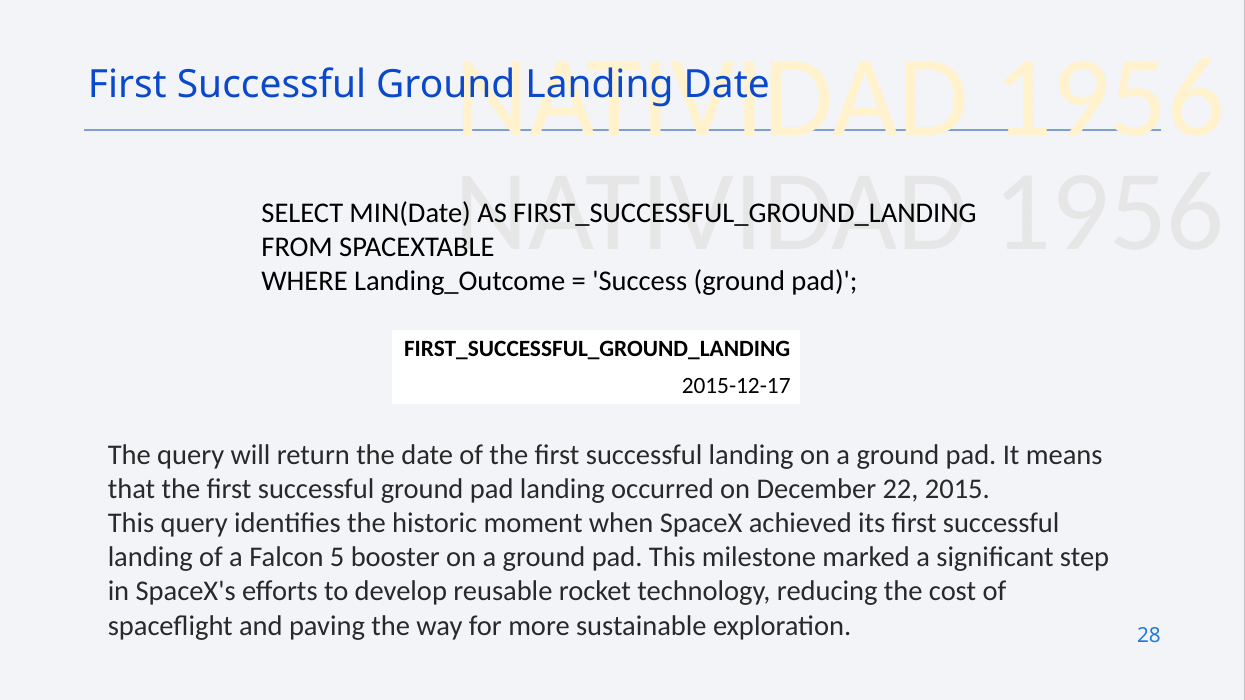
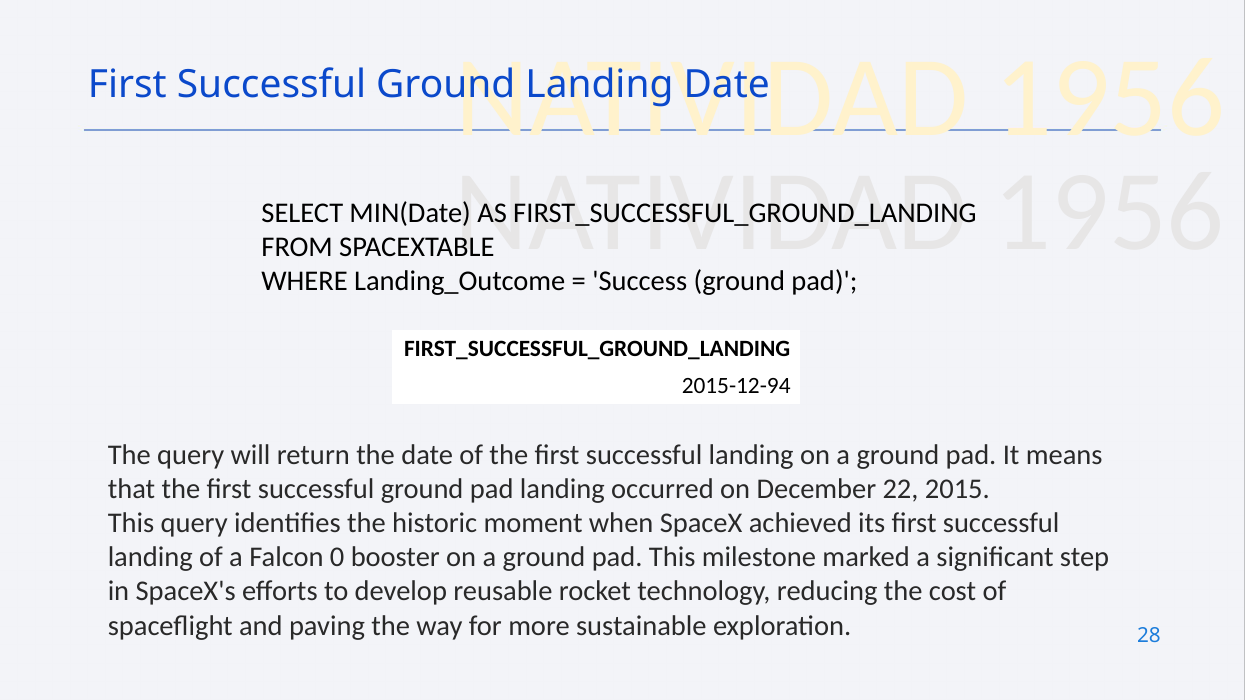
2015-12-17: 2015-12-17 -> 2015-12-94 (736, 386)
5: 5 -> 0 (337, 558)
